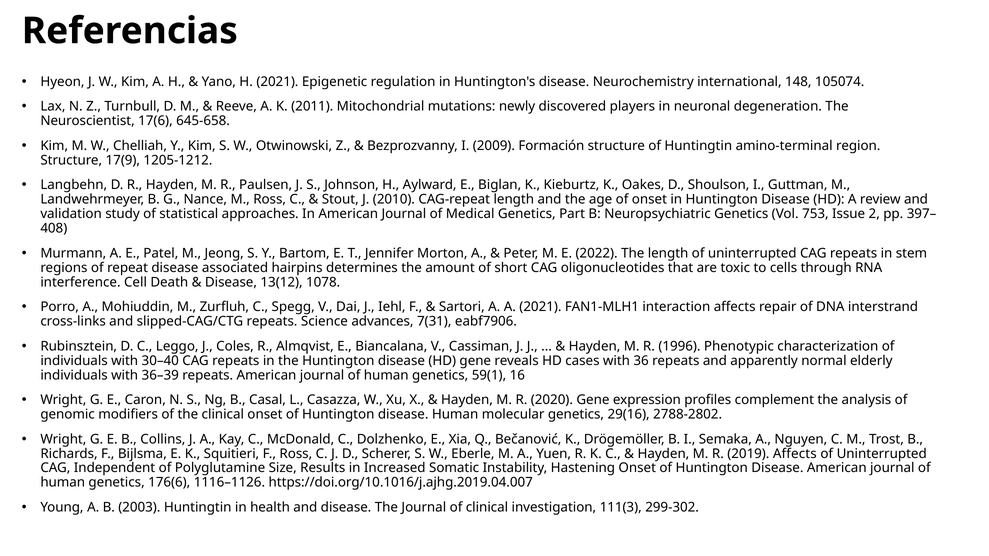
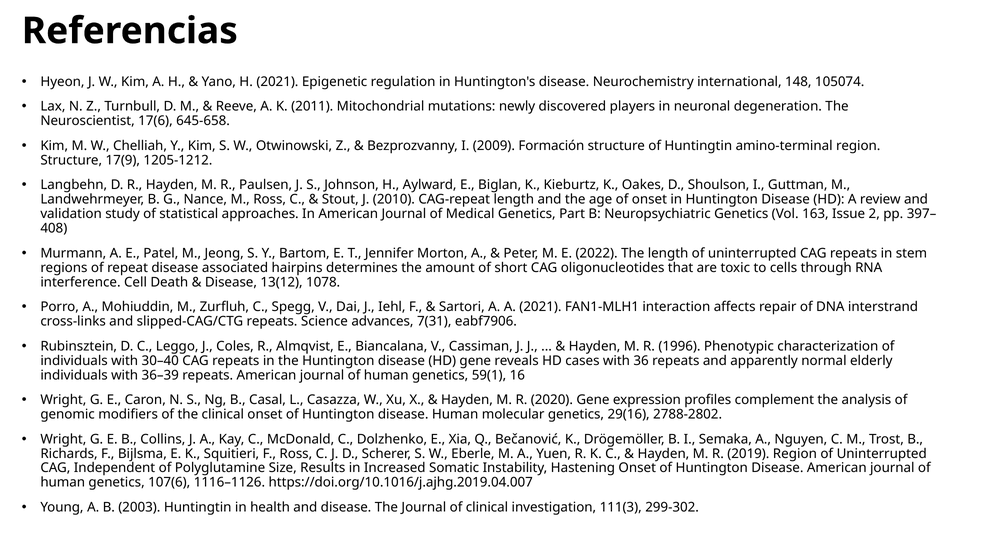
753: 753 -> 163 (815, 214)
2019 Affects: Affects -> Region (795, 454)
176(6: 176(6 -> 107(6 (169, 483)
